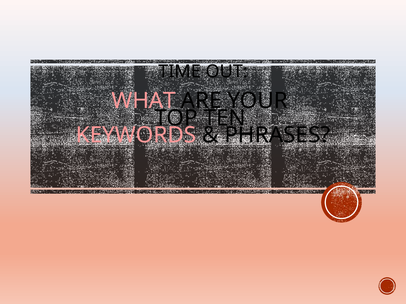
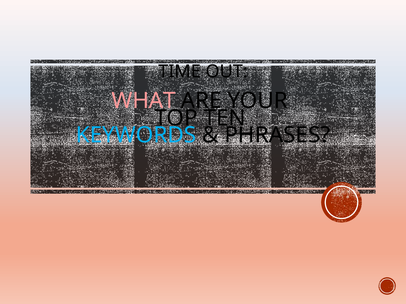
KEYWORDS colour: pink -> light blue (136, 135)
